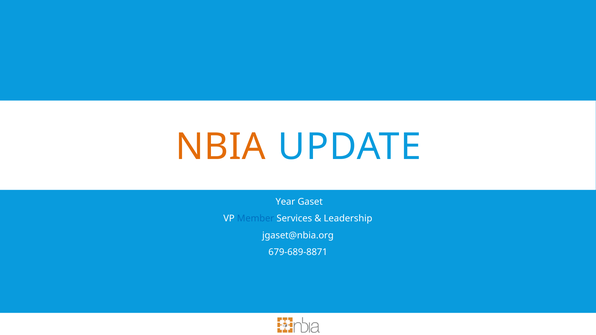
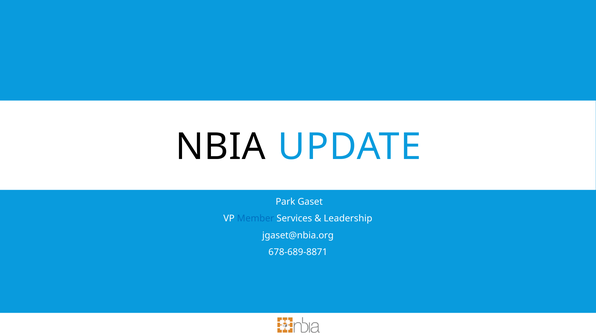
NBIA colour: orange -> black (220, 147)
Year: Year -> Park (285, 202)
679-689-8871: 679-689-8871 -> 678-689-8871 (298, 252)
